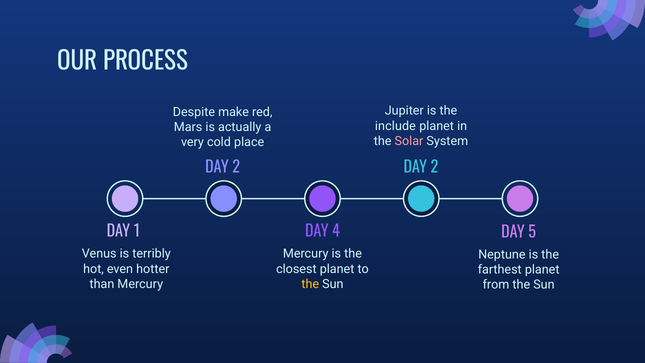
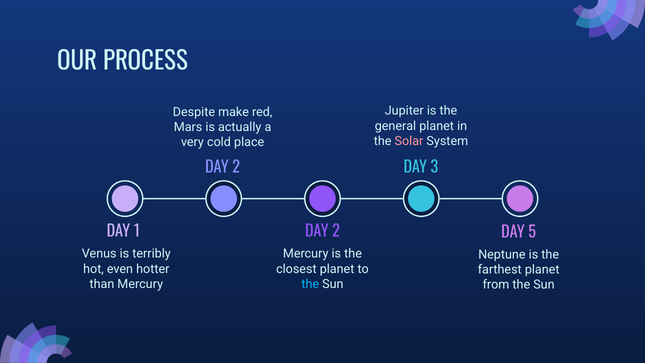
include: include -> general (395, 126)
2 DAY 2: 2 -> 3 (434, 167)
1 DAY 4: 4 -> 2 (336, 231)
the colour: yellow -> light blue (310, 284)
